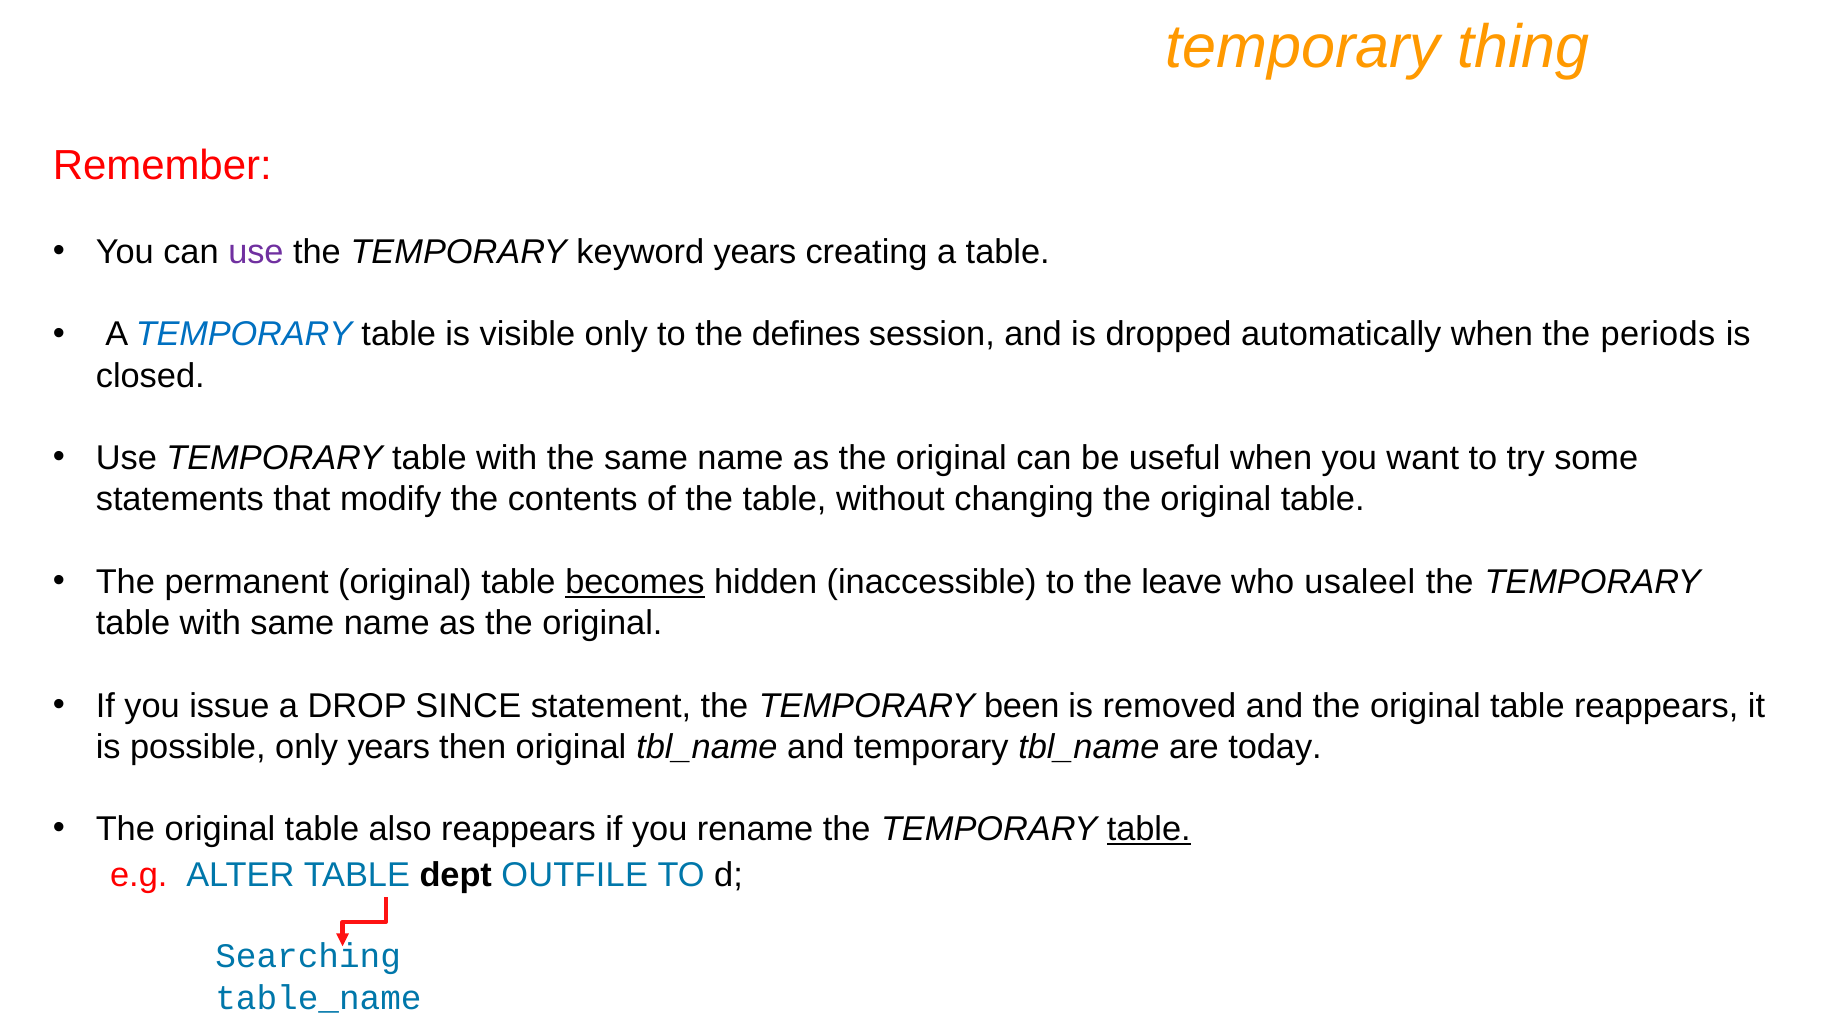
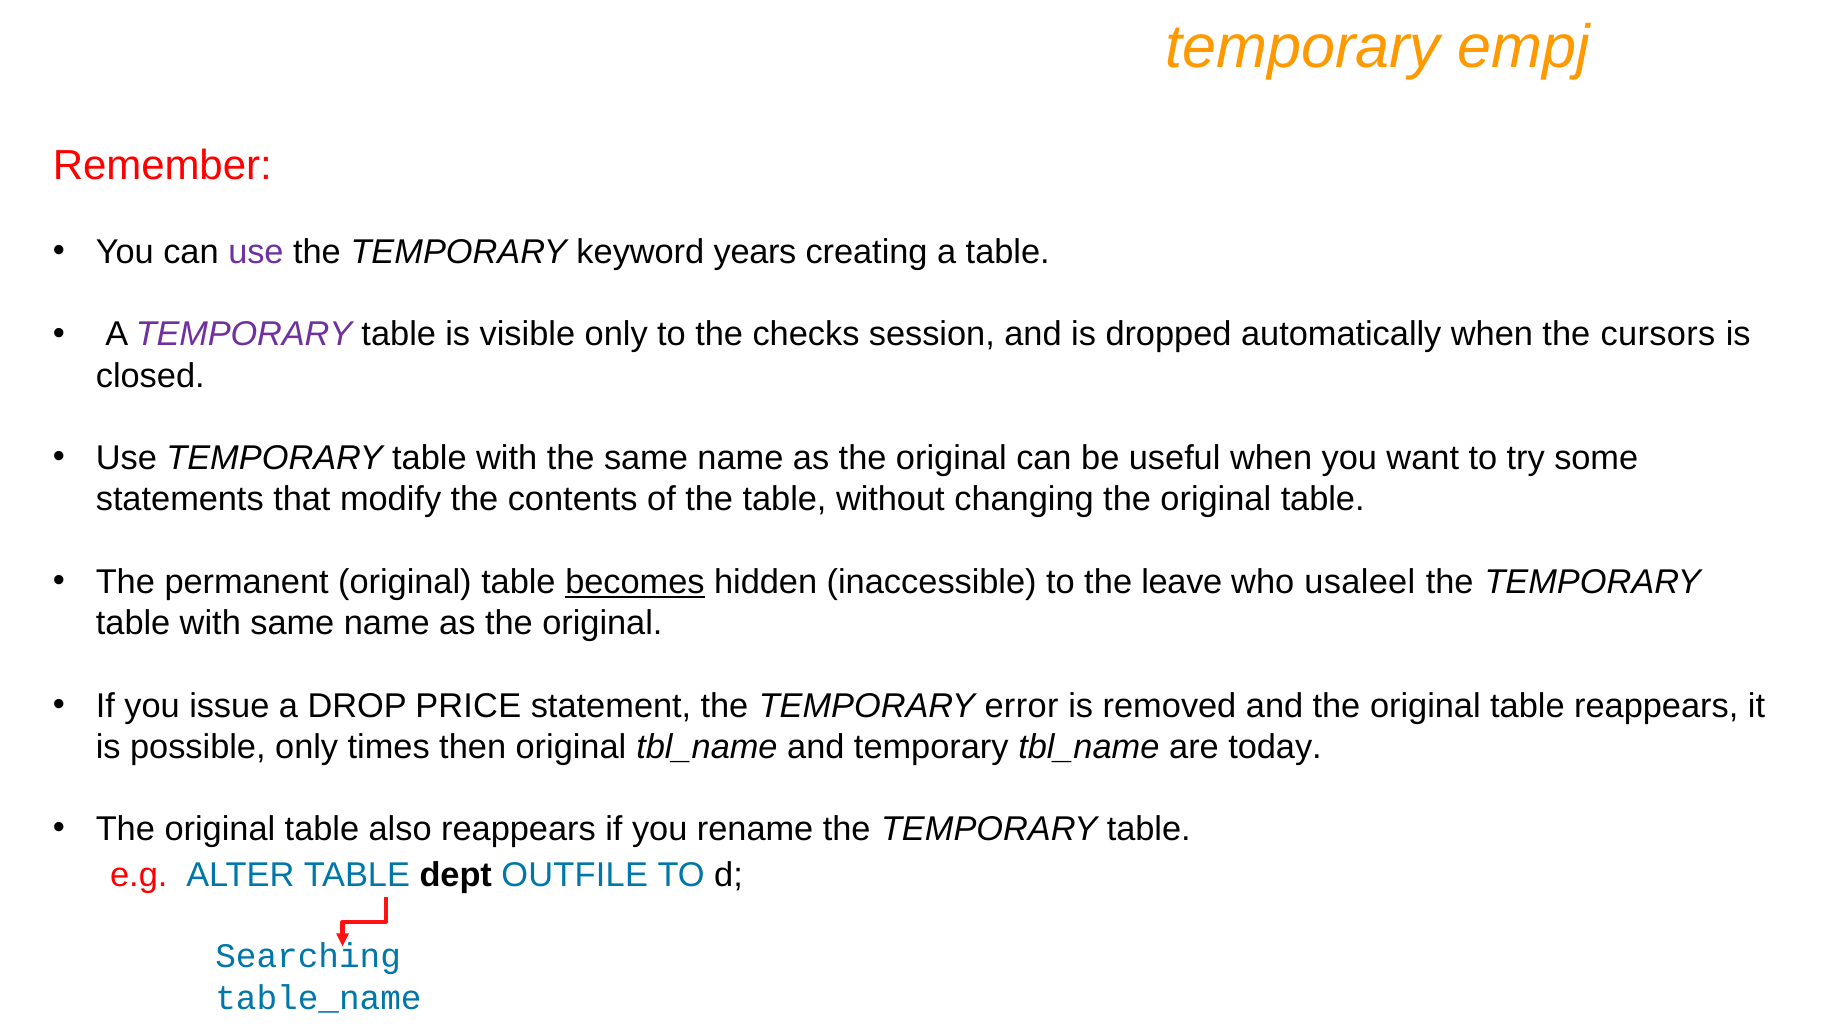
thing: thing -> empj (1524, 48)
TEMPORARY colour: blue -> purple (244, 335)
defines: defines -> checks (806, 335)
periods: periods -> cursors (1658, 335)
SINCE: SINCE -> PRICE (468, 706)
been: been -> error (1021, 706)
only years: years -> times (389, 747)
table underline: present -> none (1149, 830)
